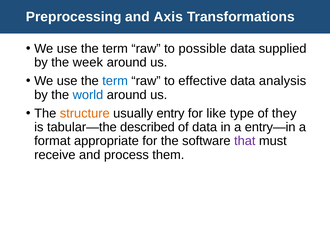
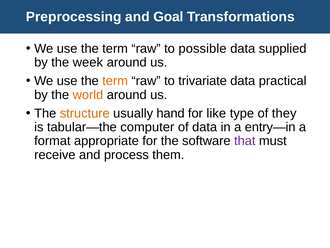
Axis: Axis -> Goal (168, 17)
term colour: blue -> orange (115, 81)
effective: effective -> trivariate (203, 81)
analysis: analysis -> practical (283, 81)
world colour: blue -> orange (88, 95)
entry: entry -> hand (171, 113)
described: described -> computer (147, 127)
